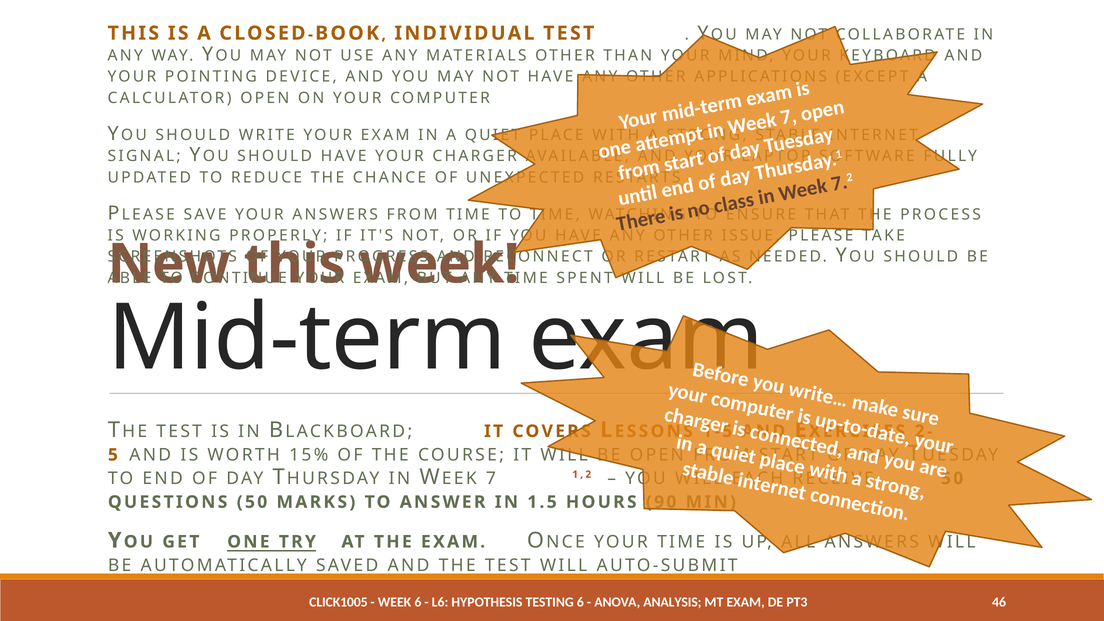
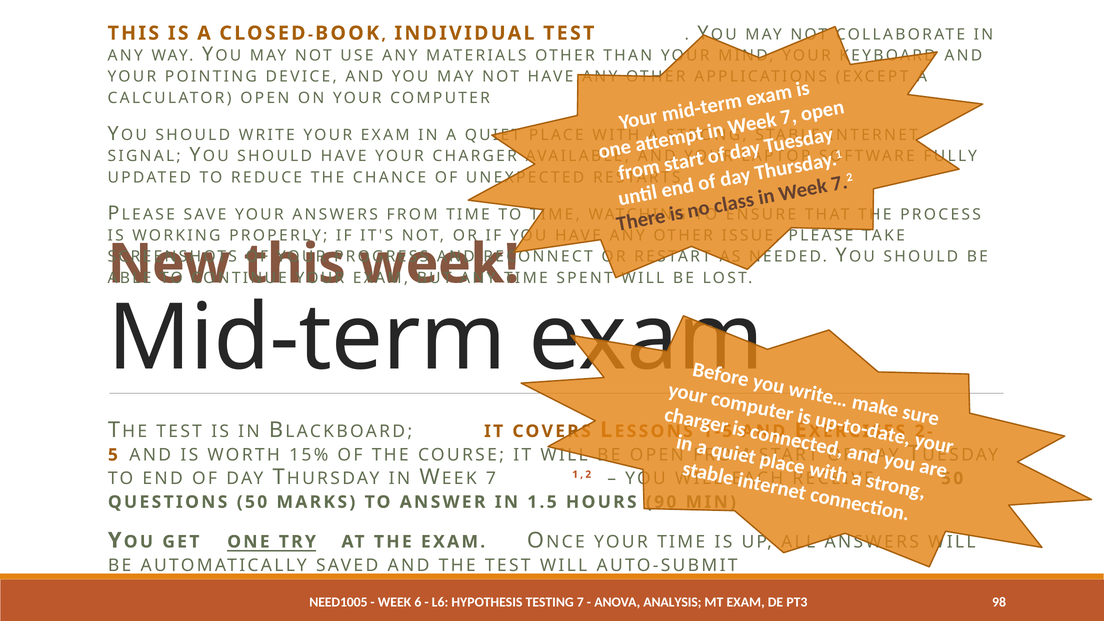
CLICK1005: CLICK1005 -> NEED1005 (338, 602)
TESTING 6: 6 -> 7 (580, 602)
46: 46 -> 98 (999, 602)
